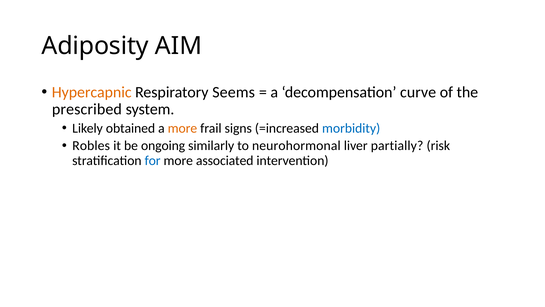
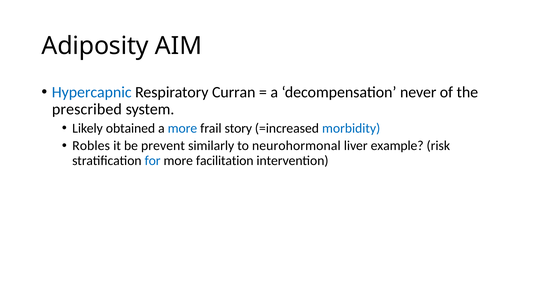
Hypercapnic colour: orange -> blue (92, 92)
Seems: Seems -> Curran (234, 92)
curve: curve -> never (418, 92)
more colour: orange -> blue (182, 128)
signs: signs -> story (238, 128)
ongoing: ongoing -> prevent (163, 146)
partially: partially -> example (397, 146)
associated: associated -> facilitation (225, 160)
